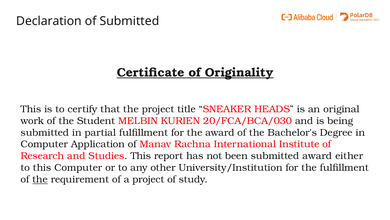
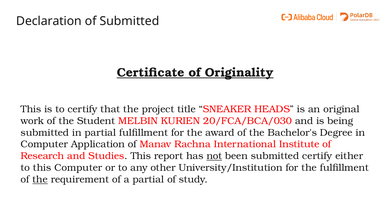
not underline: none -> present (214, 156)
submitted award: award -> certify (317, 156)
a project: project -> partial (148, 179)
